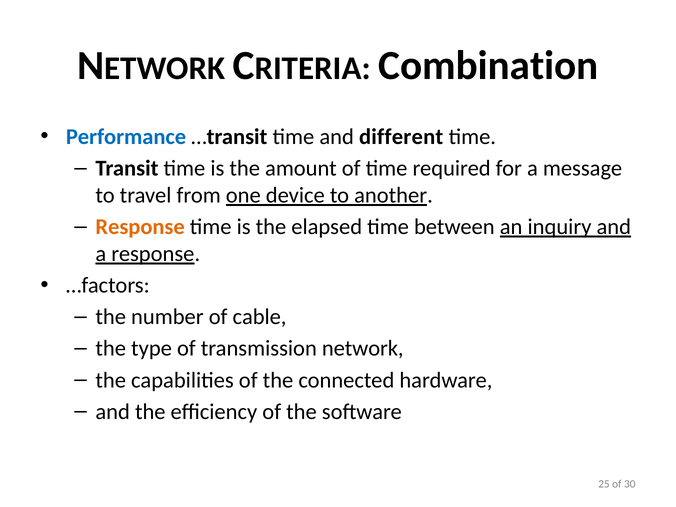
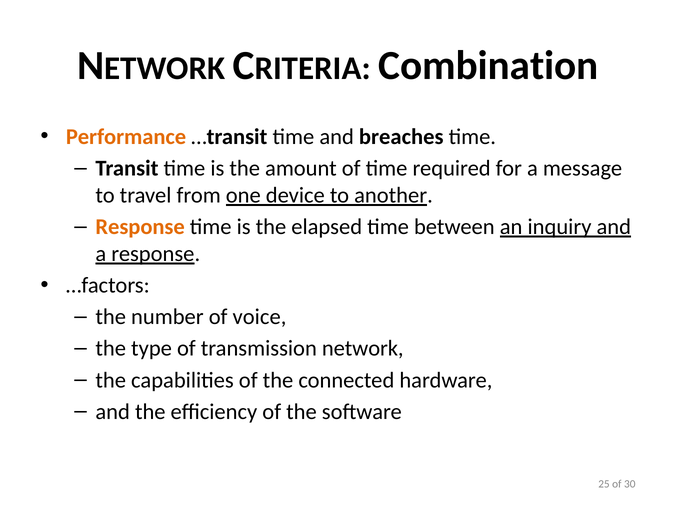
Performance colour: blue -> orange (126, 137)
different: different -> breaches (401, 137)
cable: cable -> voice (259, 317)
